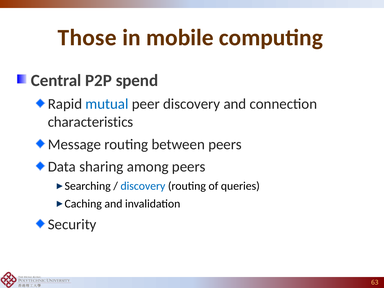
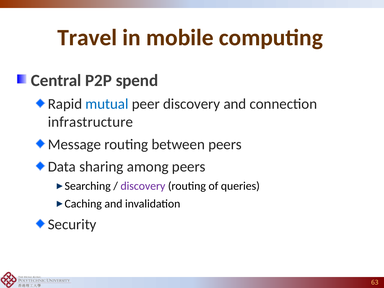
Those: Those -> Travel (87, 38)
characteristics: characteristics -> infrastructure (90, 122)
discovery colour: blue -> purple (143, 186)
